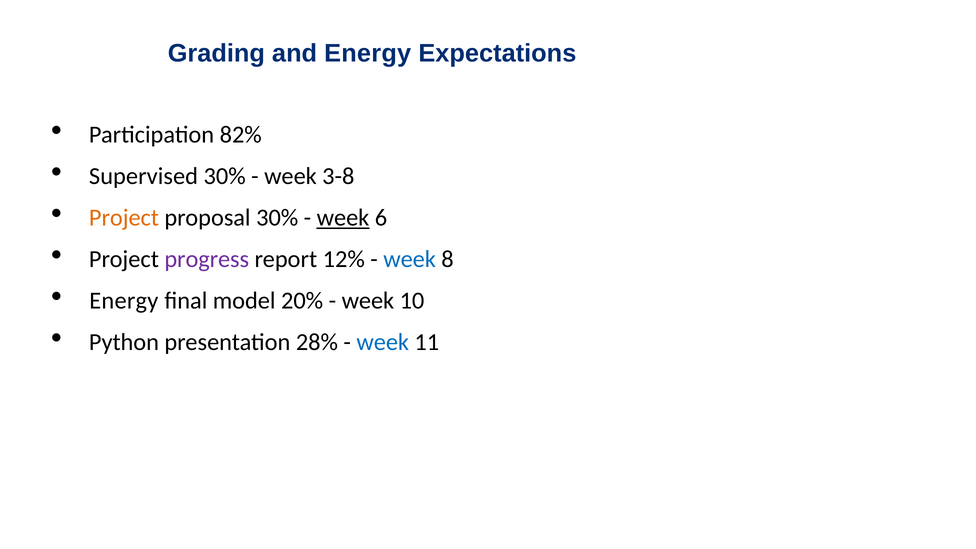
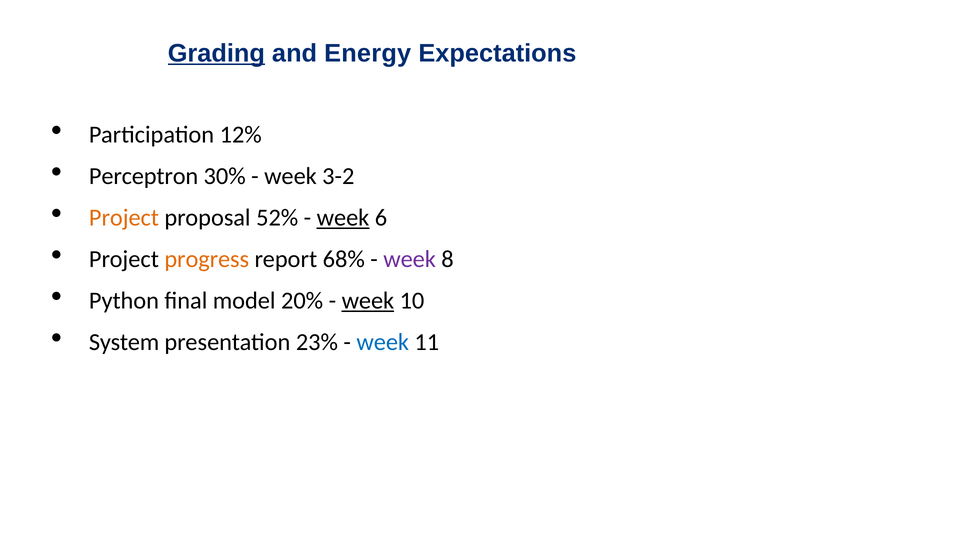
Grading underline: none -> present (216, 54)
82%: 82% -> 12% (241, 135)
Supervised: Supervised -> Perceptron (144, 176)
3-8: 3-8 -> 3-2 (338, 176)
proposal 30%: 30% -> 52% (277, 218)
progress colour: purple -> orange (207, 259)
12%: 12% -> 68% (344, 259)
week colour: blue -> purple (410, 259)
Energy: Energy -> Python (124, 301)
week underline: none -> present (368, 301)
Python: Python -> System (124, 342)
28%: 28% -> 23% (317, 342)
